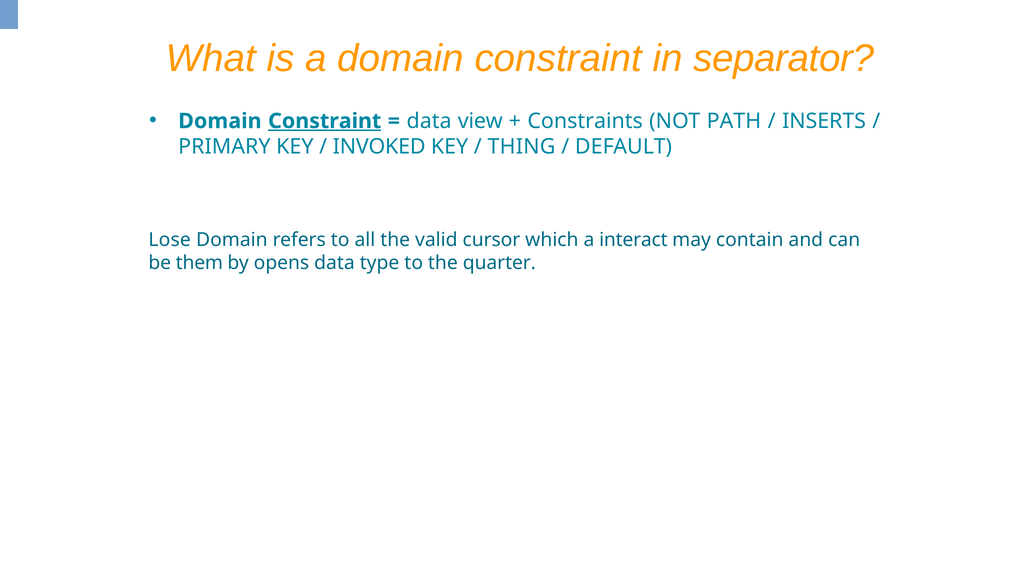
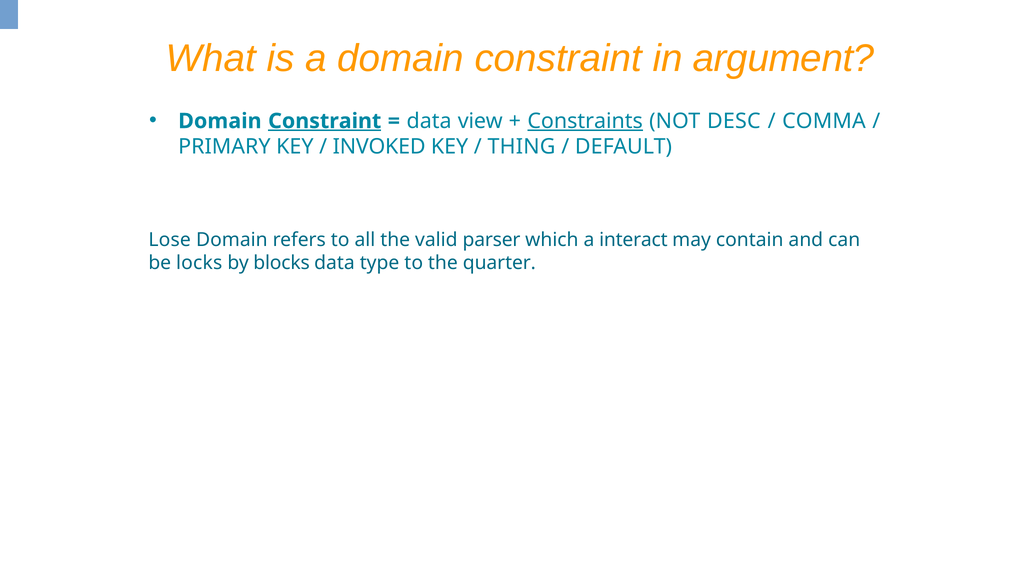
separator: separator -> argument (784, 59)
Constraints underline: none -> present (585, 121)
PATH: PATH -> DESC (734, 121)
INSERTS: INSERTS -> COMMA (824, 121)
cursor: cursor -> parser (492, 240)
them: them -> locks (199, 263)
opens: opens -> blocks (282, 263)
